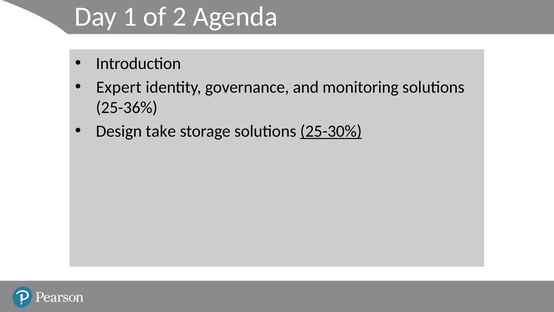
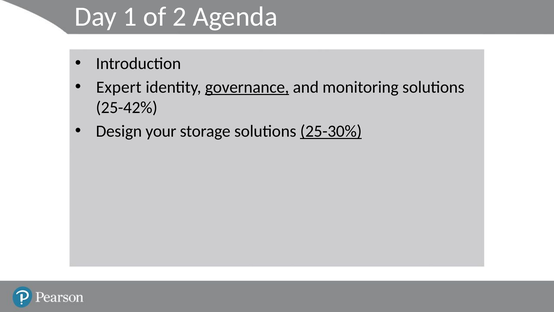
governance underline: none -> present (247, 87)
25-36%: 25-36% -> 25-42% (127, 107)
take: take -> your (161, 131)
